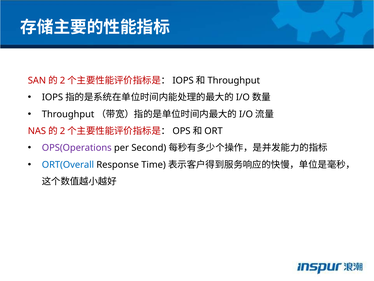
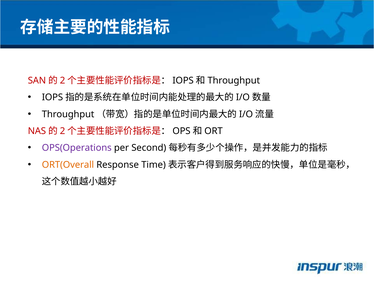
ORT(Overall colour: blue -> orange (68, 164)
